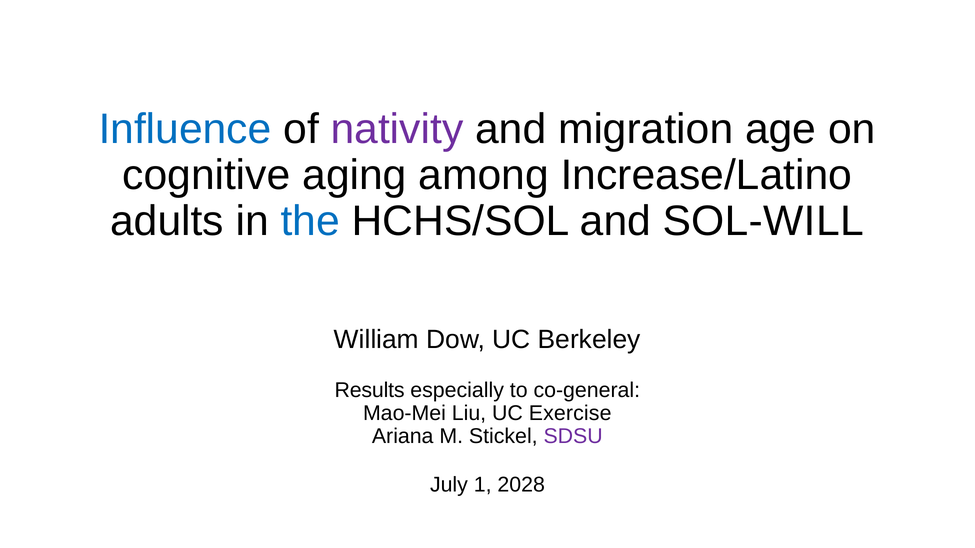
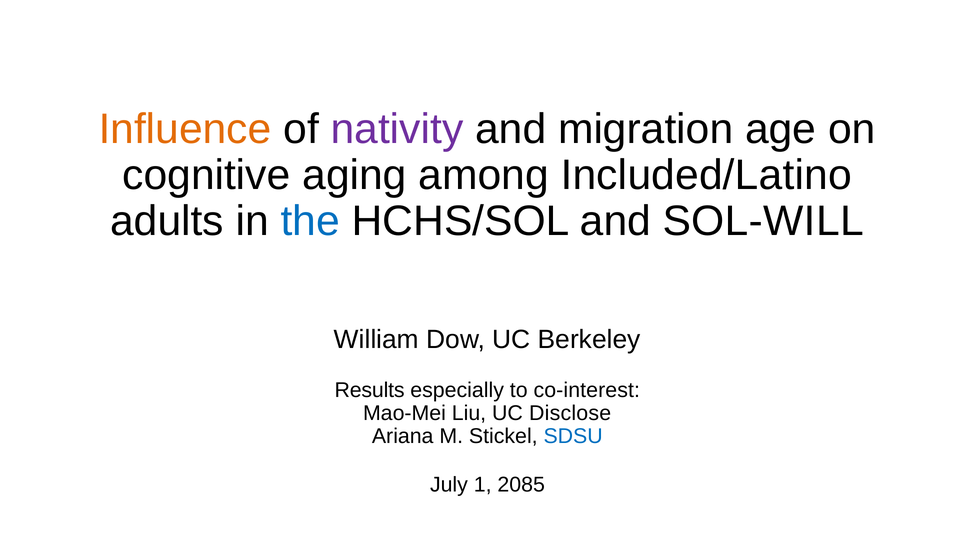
Influence colour: blue -> orange (185, 129)
Increase/Latino: Increase/Latino -> Included/Latino (706, 176)
co-general: co-general -> co-interest (587, 390)
Exercise: Exercise -> Disclose (570, 413)
SDSU colour: purple -> blue (573, 436)
2028: 2028 -> 2085 (521, 485)
